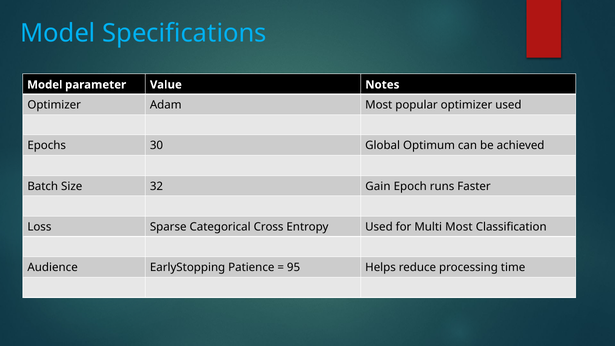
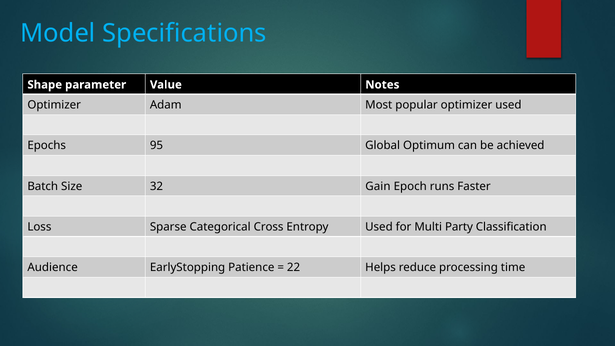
Model: Model -> Shape (45, 85)
30: 30 -> 95 (157, 146)
Multi Most: Most -> Party (459, 227)
95: 95 -> 22 (294, 268)
